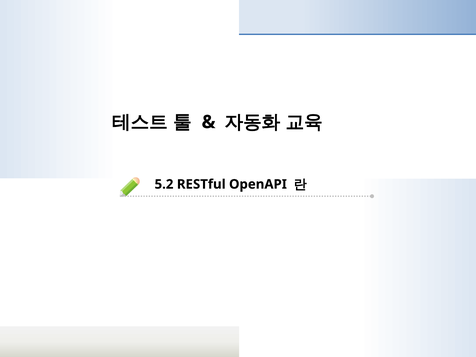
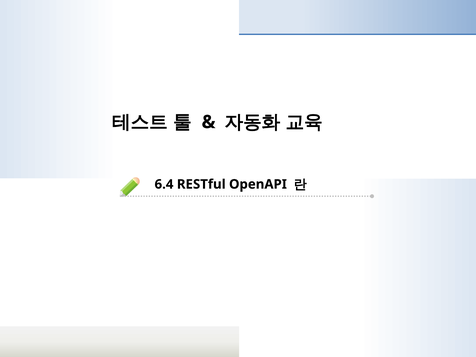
5.2: 5.2 -> 6.4 (164, 184)
